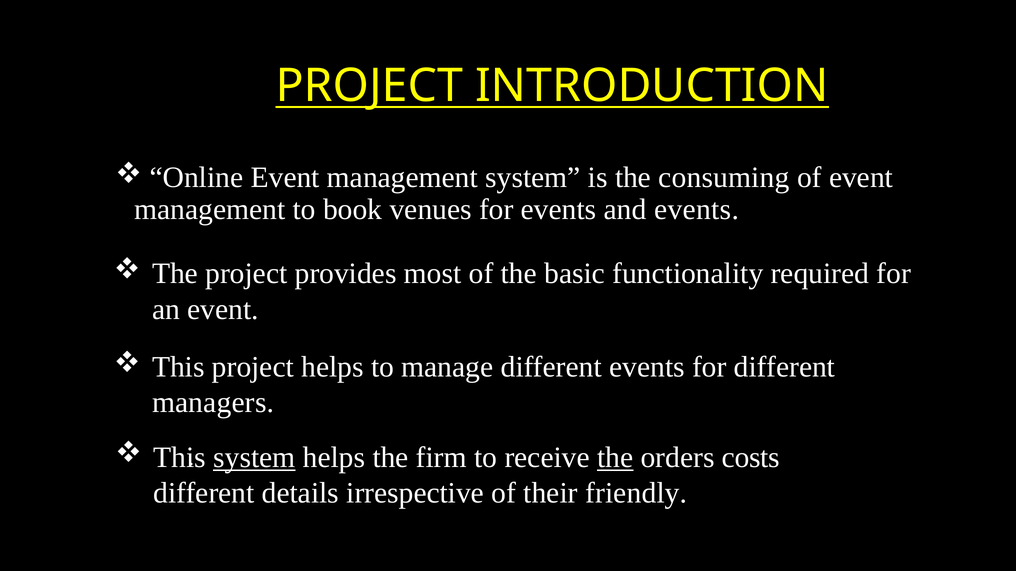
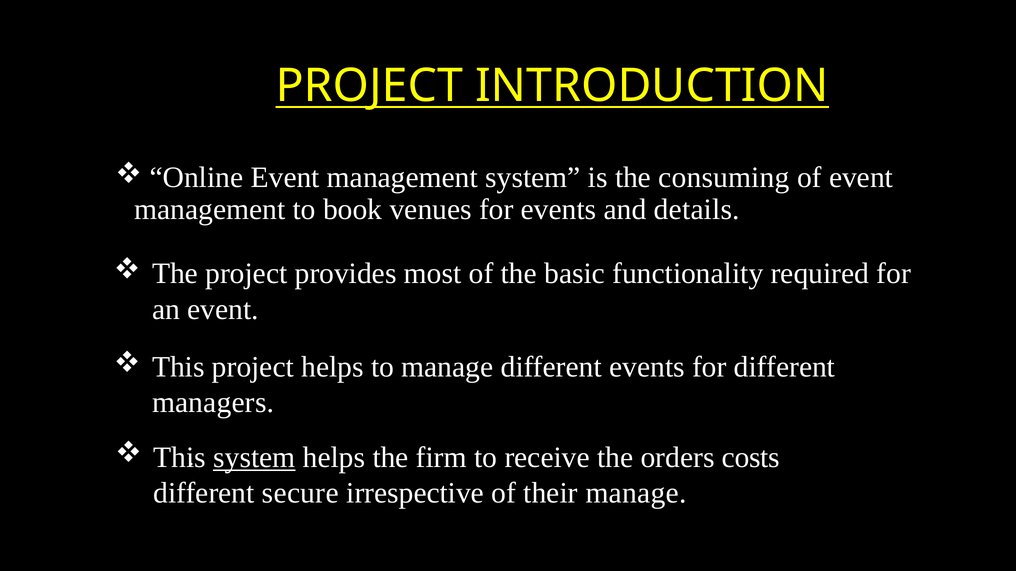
and events: events -> details (697, 210)
the underline: present -> none (615, 458)
details: details -> secure (300, 493)
their friendly: friendly -> manage (636, 493)
